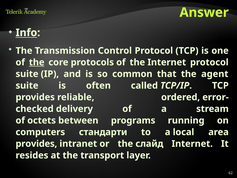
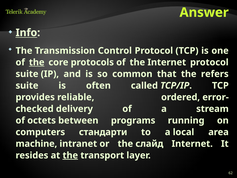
agent: agent -> refers (215, 74)
provides: provides -> machine (36, 144)
the underline: none -> present (70, 155)
